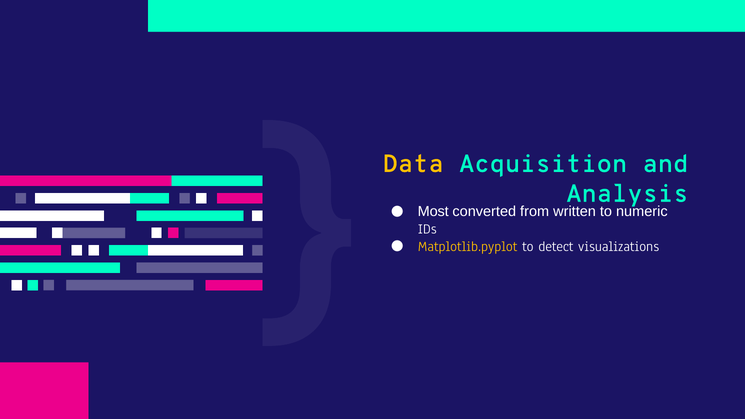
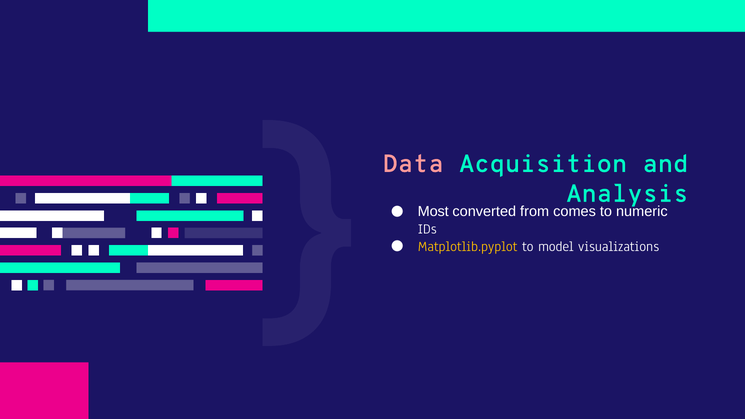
Data colour: yellow -> pink (413, 164)
written: written -> comes (575, 212)
detect: detect -> model (556, 247)
